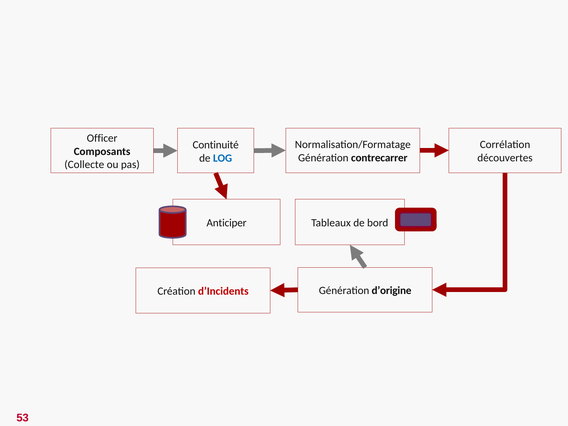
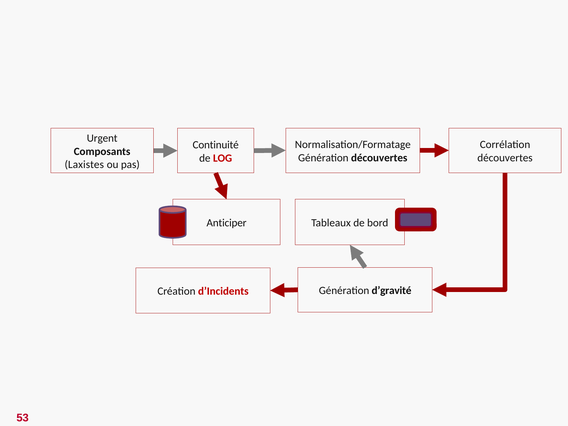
Officer: Officer -> Urgent (102, 138)
Génération contrecarrer: contrecarrer -> découvertes (379, 158)
LOG colour: blue -> red (223, 158)
Collecte: Collecte -> Laxistes (84, 165)
d’origine: d’origine -> d’gravité (392, 291)
